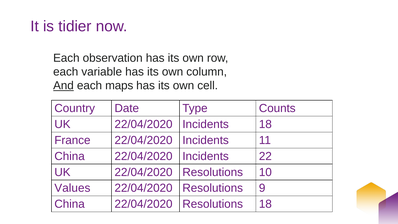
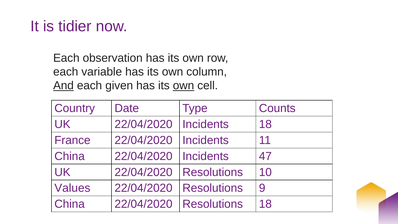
maps: maps -> given (119, 86)
own underline: none -> present (184, 86)
22: 22 -> 47 (265, 156)
